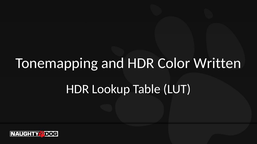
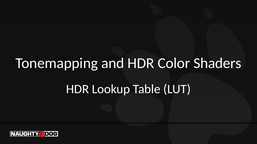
Written: Written -> Shaders (217, 63)
